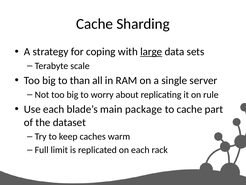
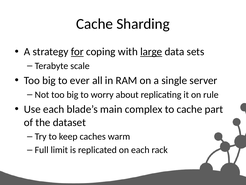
for underline: none -> present (77, 52)
than: than -> ever (80, 80)
package: package -> complex (144, 109)
